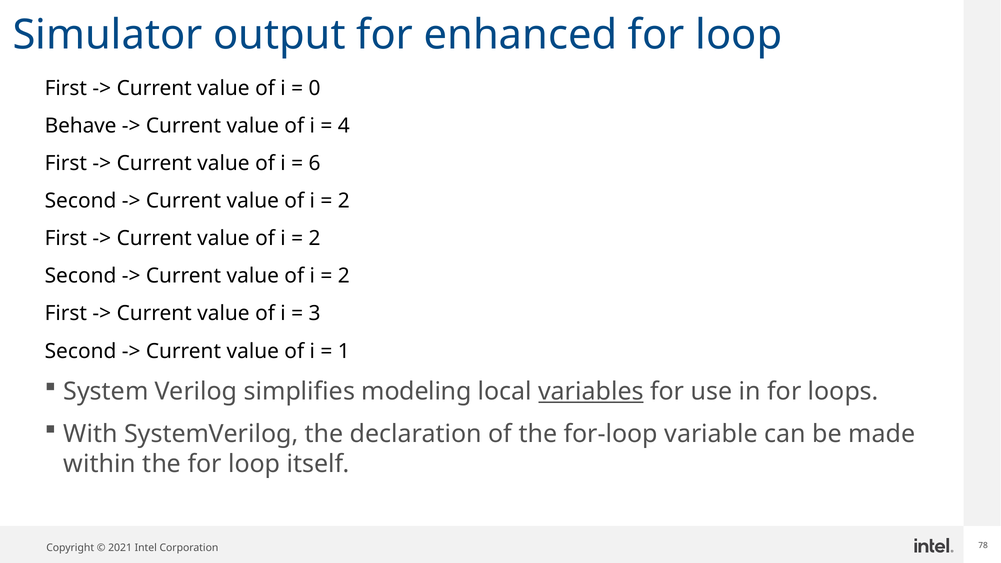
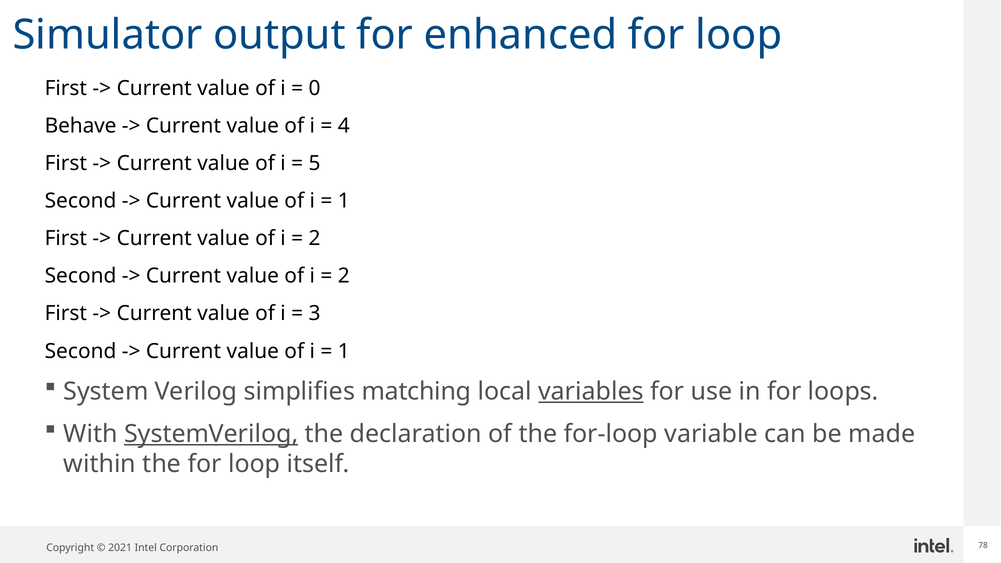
6: 6 -> 5 (315, 163)
2: 2 -> 1 (344, 201)
modeling: modeling -> matching (416, 392)
SystemVerilog underline: none -> present (211, 434)
